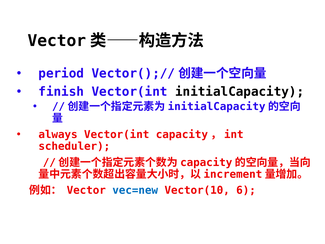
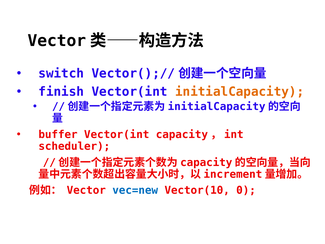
period: period -> switch (61, 73)
initialCapacity colour: black -> orange (240, 92)
always: always -> buffer (58, 134)
6: 6 -> 0 (246, 190)
